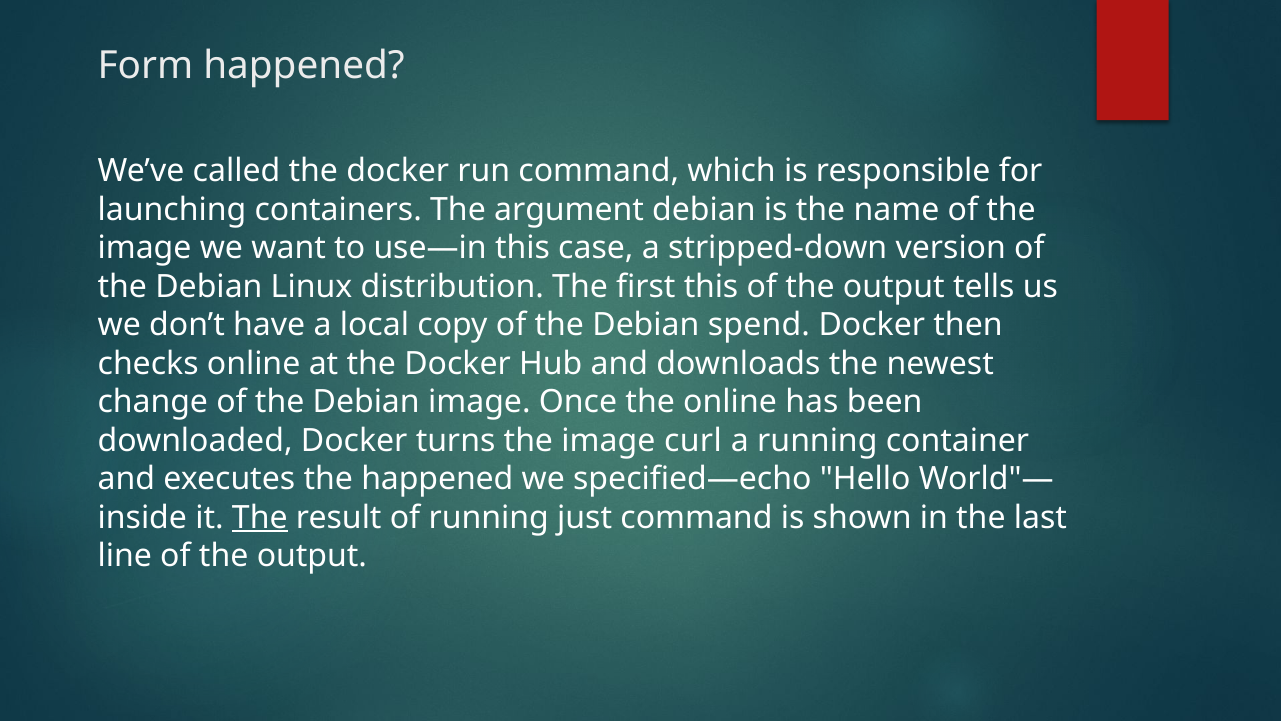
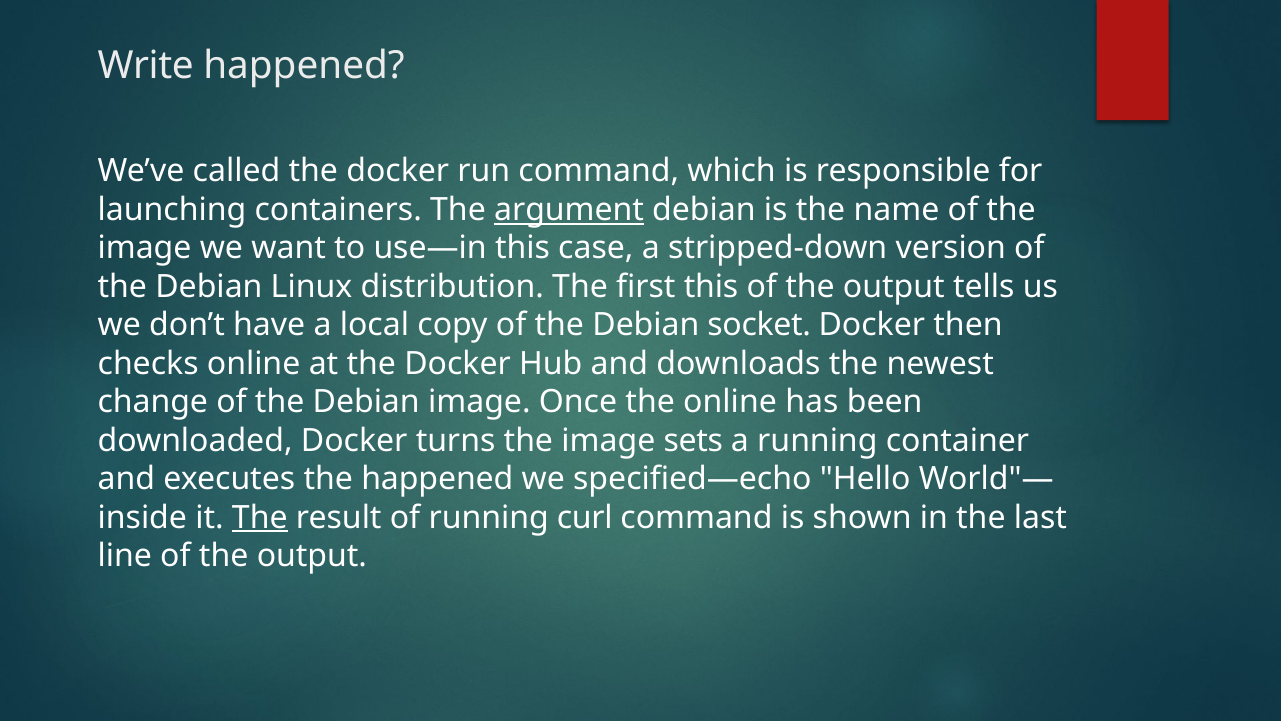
Form: Form -> Write (146, 65)
argument underline: none -> present (569, 210)
spend: spend -> socket (759, 325)
curl: curl -> sets (693, 440)
just: just -> curl (585, 517)
